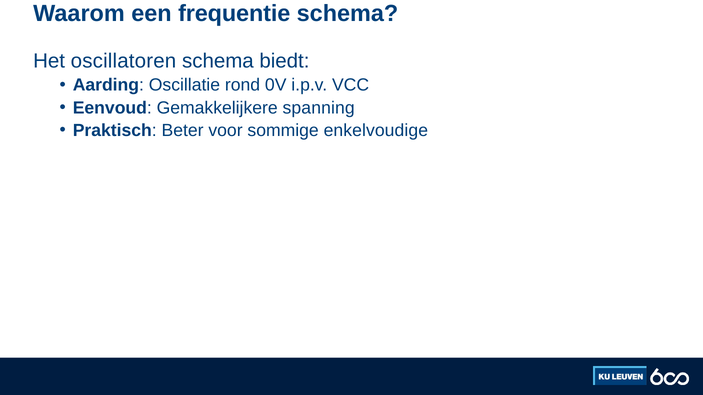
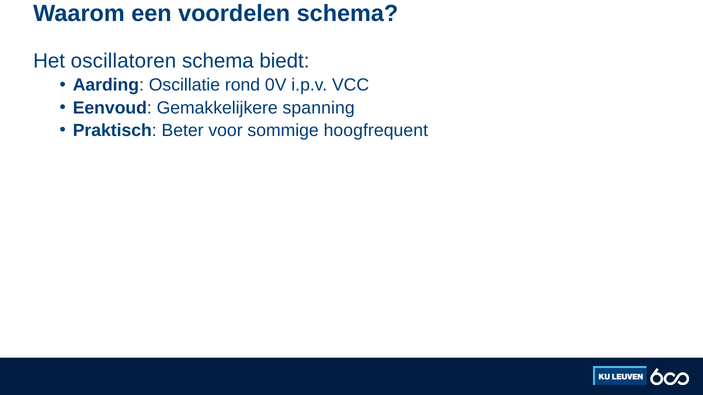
frequentie: frequentie -> voordelen (234, 13)
enkelvoudige: enkelvoudige -> hoogfrequent (376, 131)
